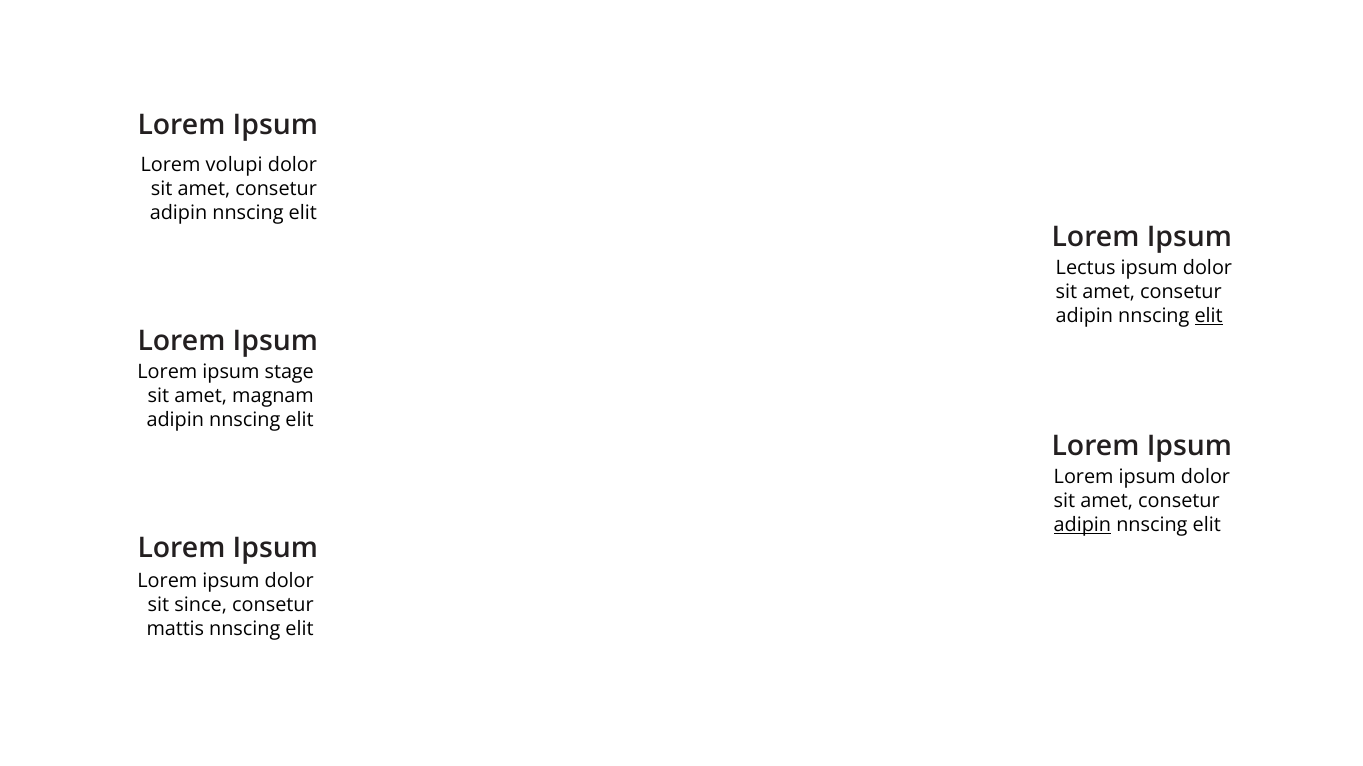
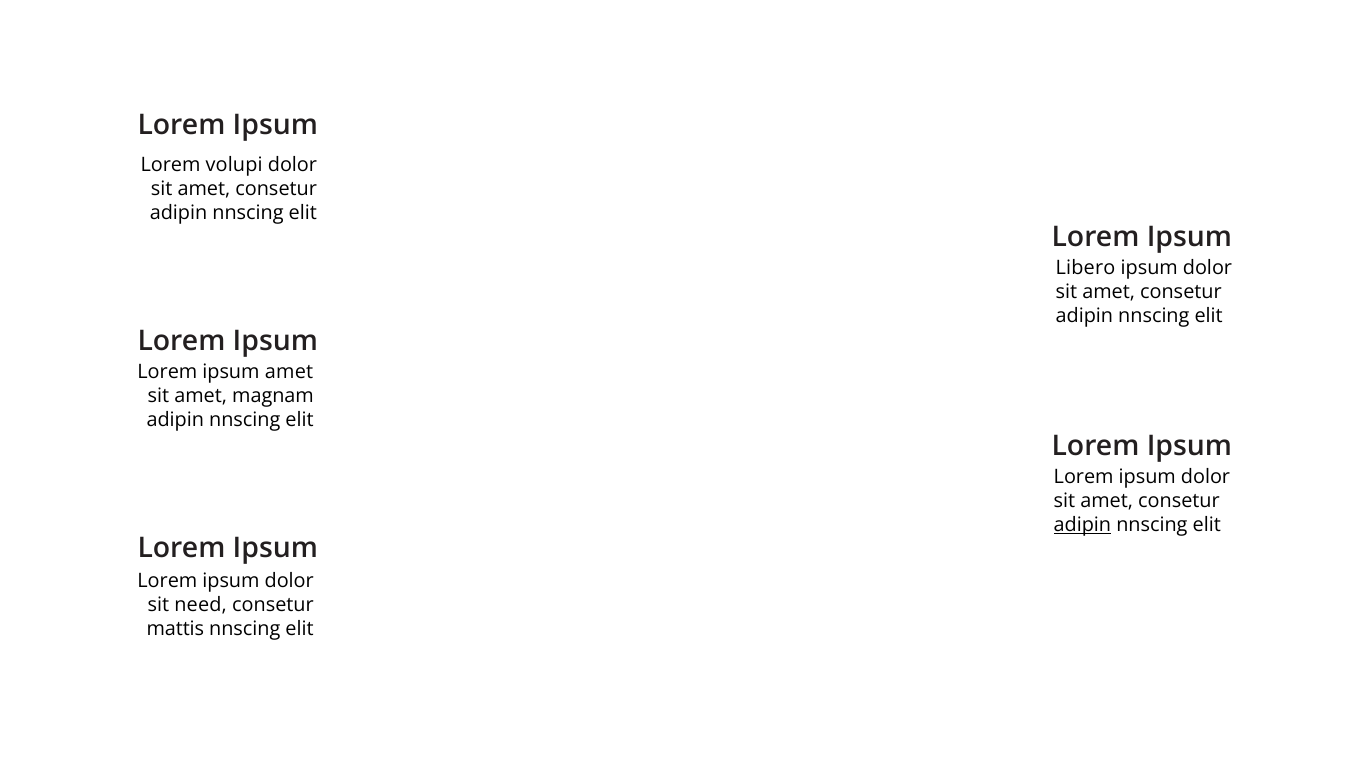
Lectus: Lectus -> Libero (1085, 269)
elit underline: present -> none (1209, 316)
ipsum stage: stage -> amet (289, 373)
since: since -> need (201, 605)
